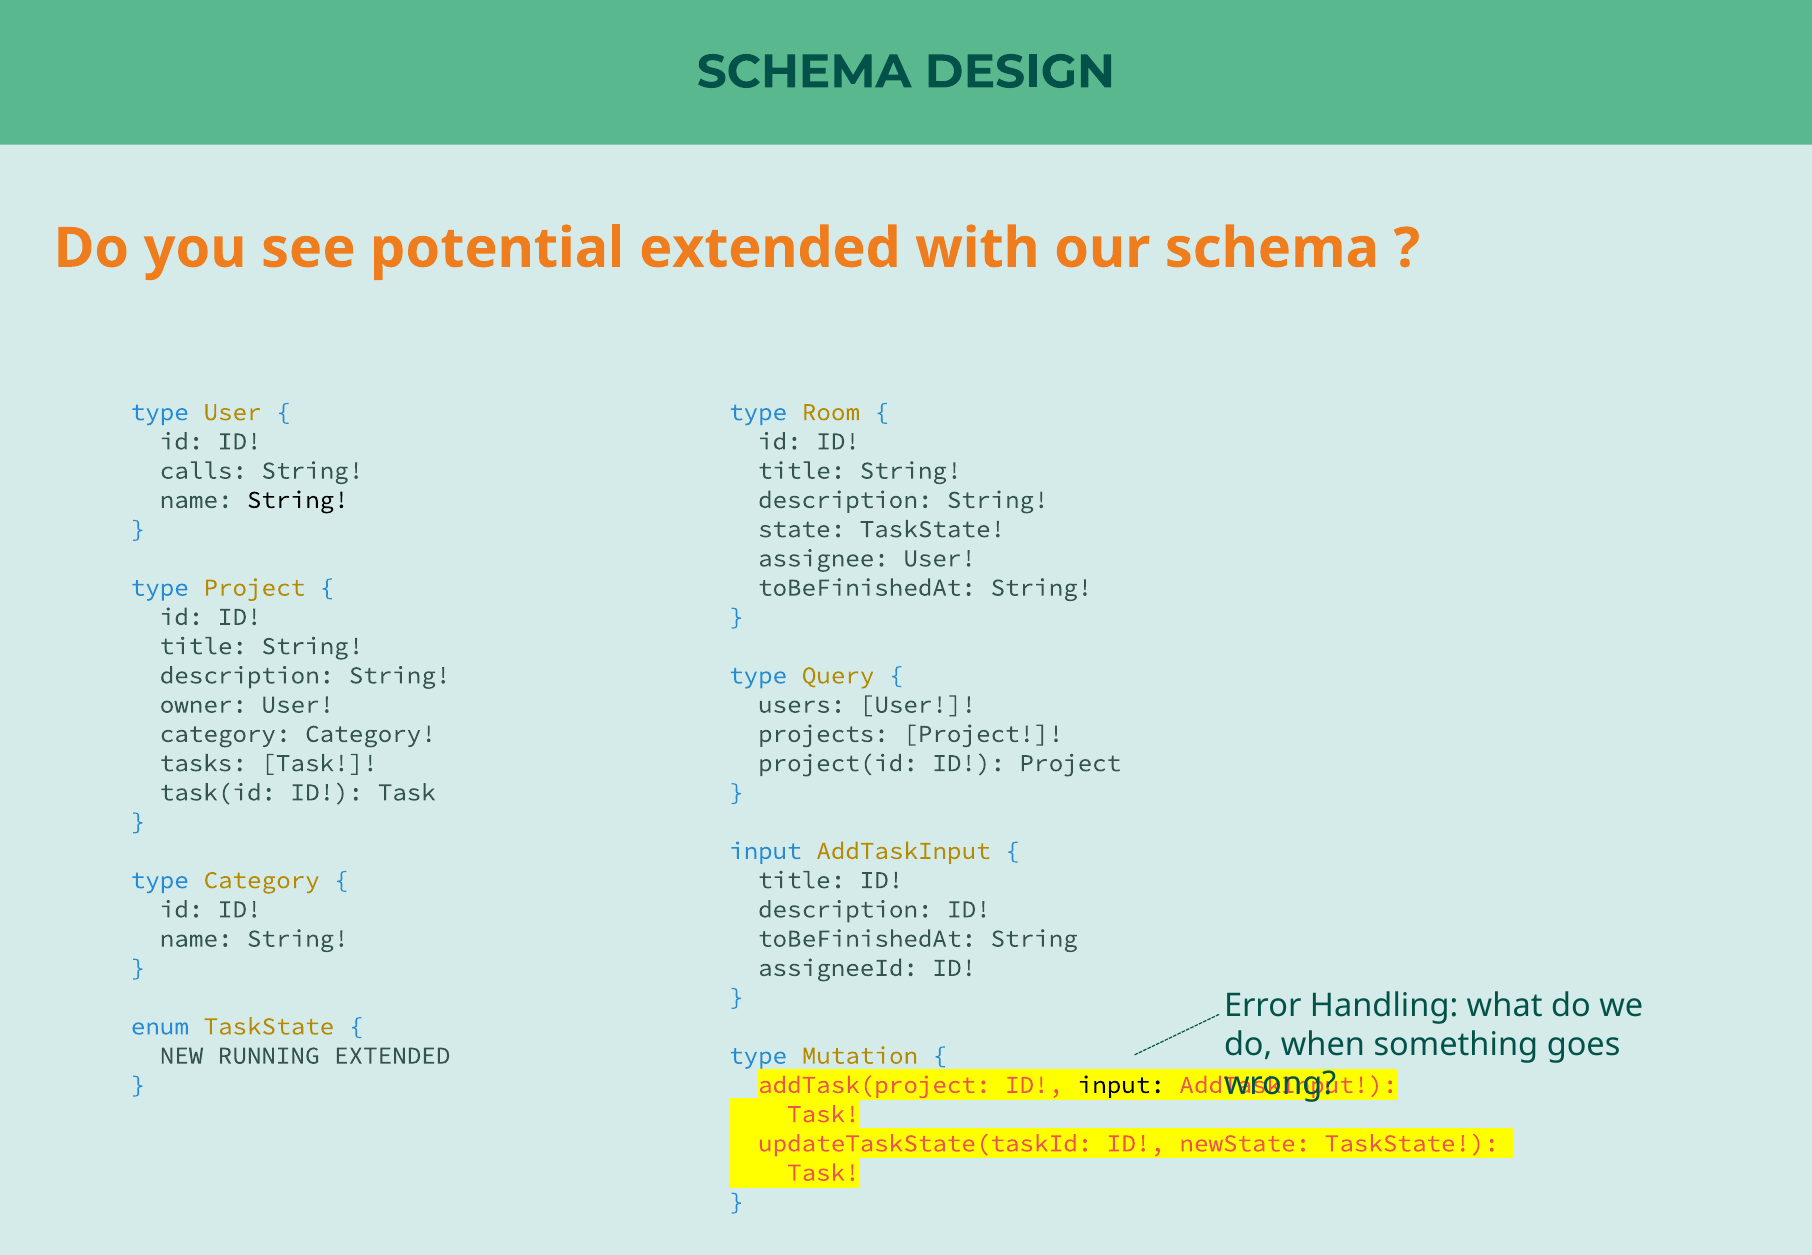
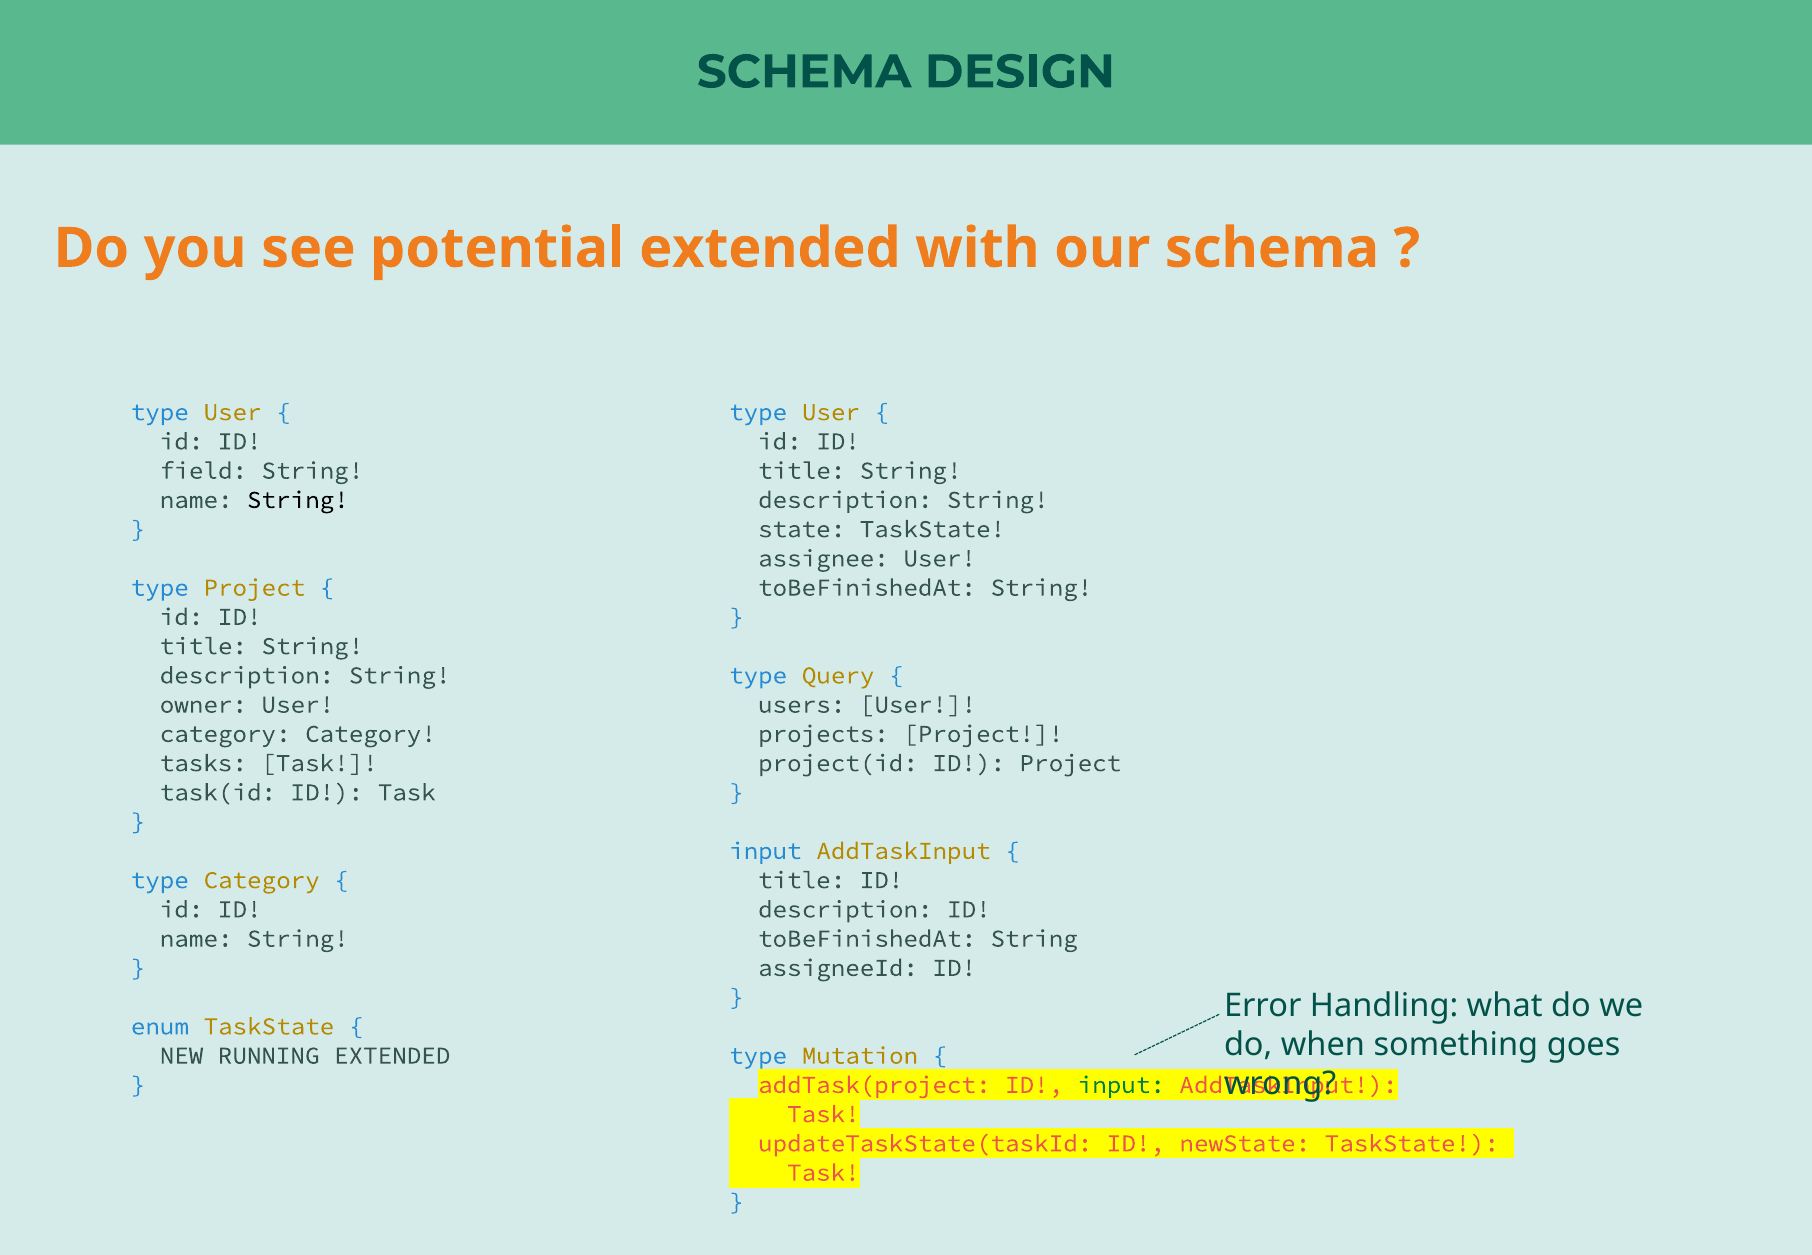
Room: Room -> User (831, 412)
calls: calls -> field (203, 470)
input colour: black -> green (1121, 1084)
